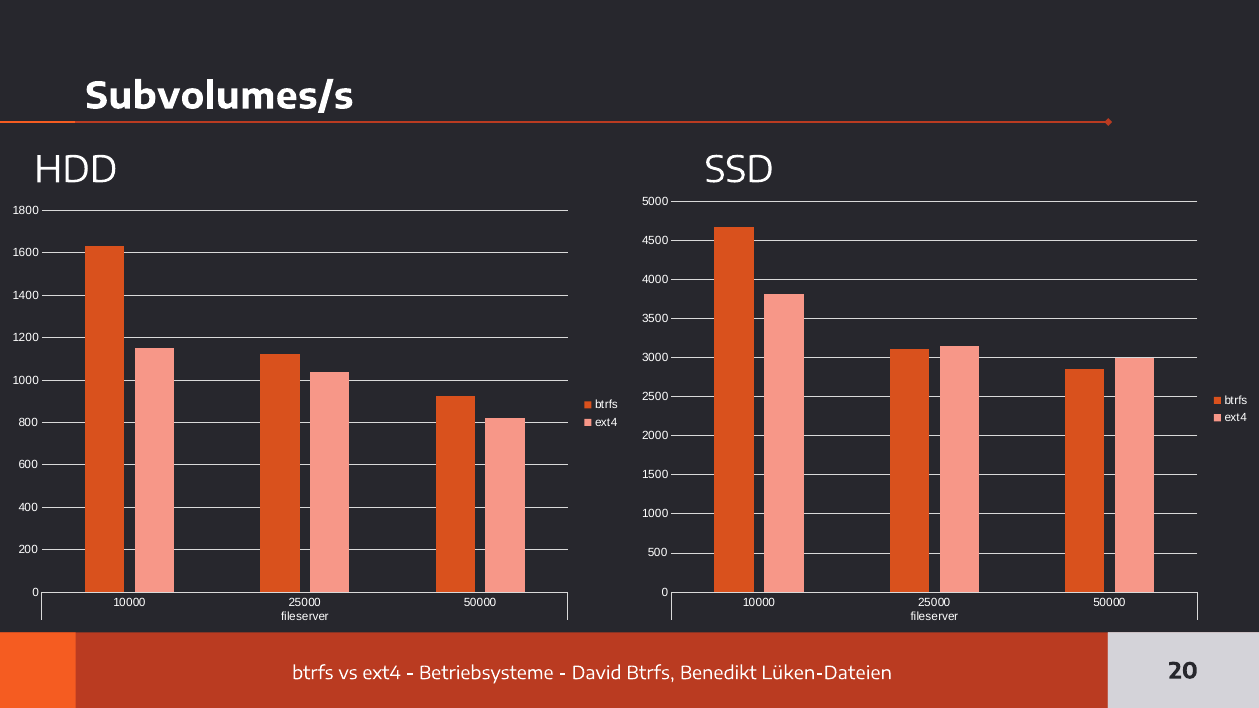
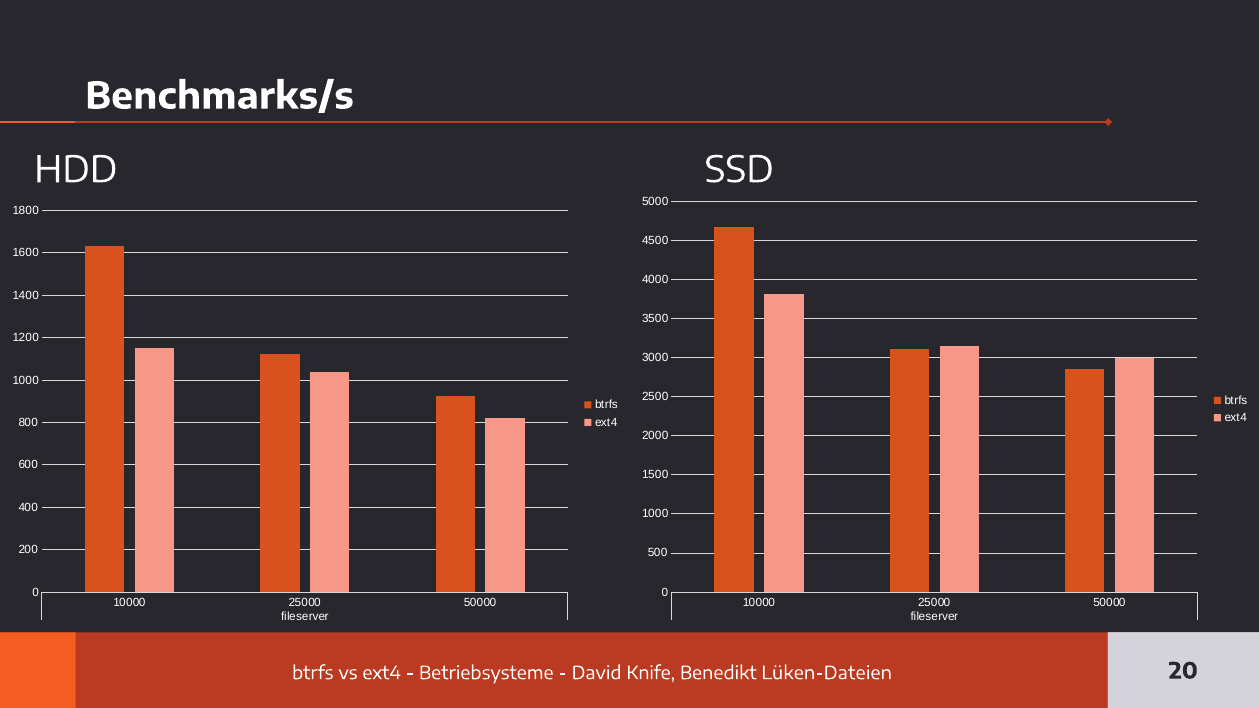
Subvolumes/s: Subvolumes/s -> Benchmarks/s (219, 96)
David Btrfs: Btrfs -> Knife (651, 673)
